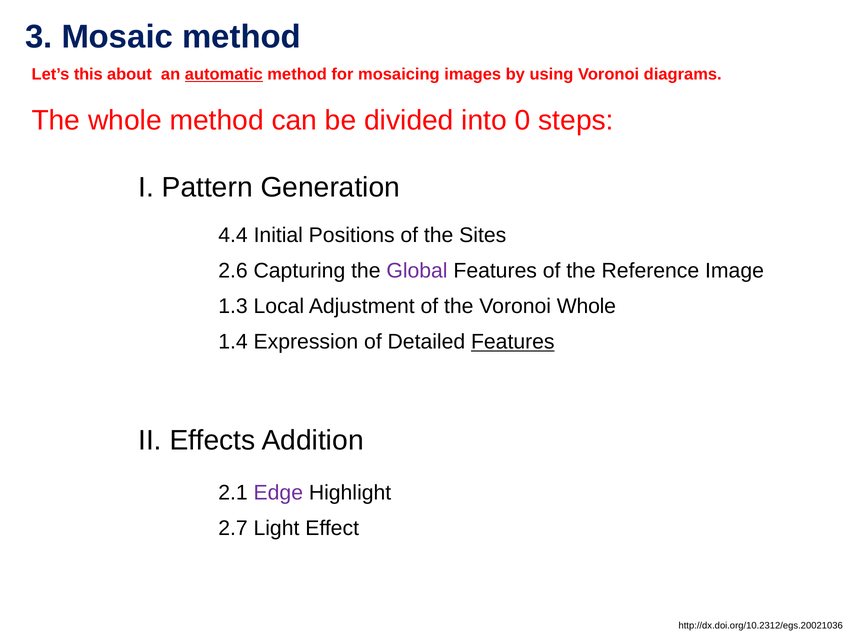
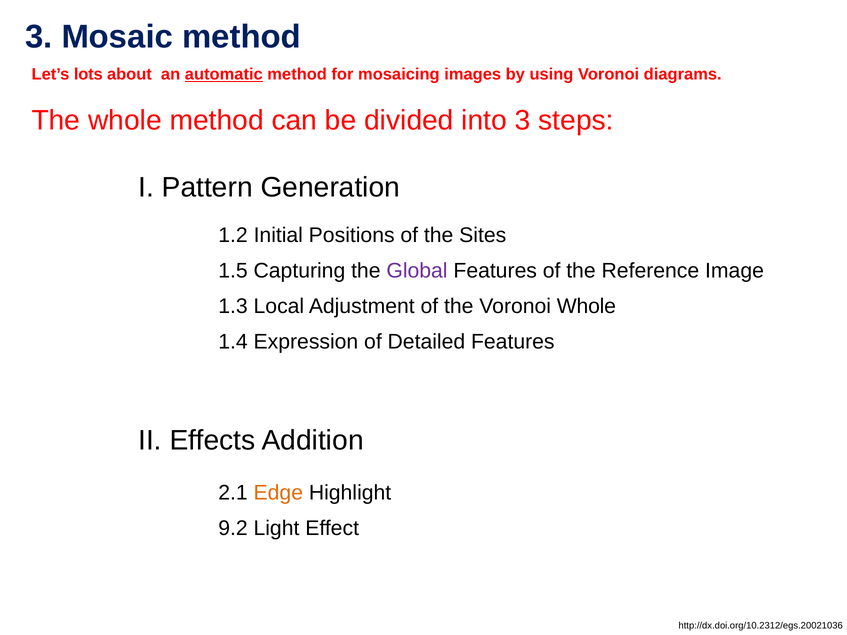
this: this -> lots (88, 74)
into 0: 0 -> 3 (523, 121)
4.4: 4.4 -> 1.2 (233, 235)
2.6: 2.6 -> 1.5 (233, 271)
Features underline: present -> none (513, 342)
Edge colour: purple -> orange (278, 493)
2.7: 2.7 -> 9.2 (233, 528)
